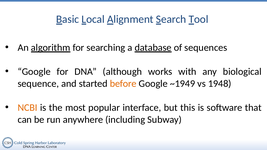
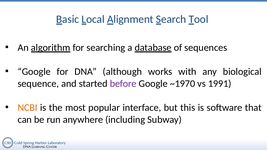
before colour: orange -> purple (123, 84)
~1949: ~1949 -> ~1970 (182, 84)
1948: 1948 -> 1991 (220, 84)
